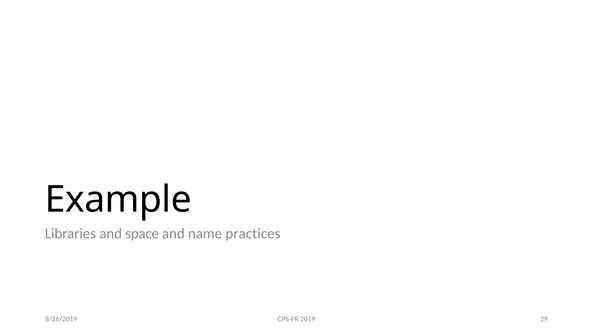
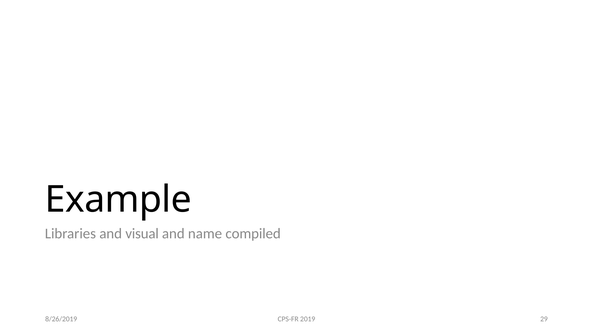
space: space -> visual (142, 233)
practices: practices -> compiled (253, 233)
